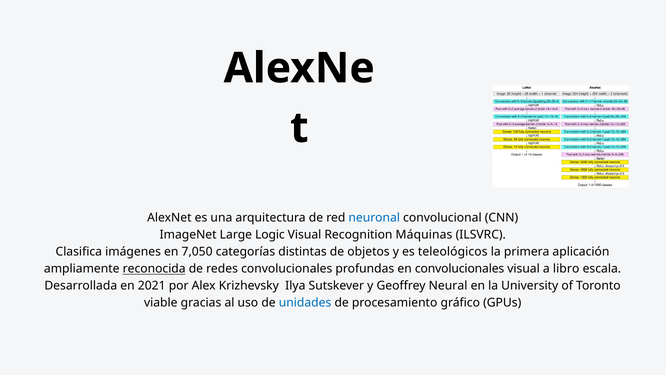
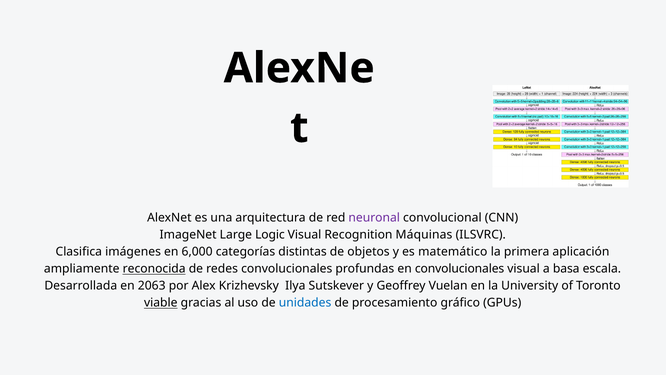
neuronal colour: blue -> purple (374, 218)
7,050: 7,050 -> 6,000 (197, 252)
teleológicos: teleológicos -> matemático (453, 252)
libro: libro -> basa (566, 269)
2021: 2021 -> 2063 (152, 286)
Neural: Neural -> Vuelan (448, 286)
viable underline: none -> present (161, 303)
